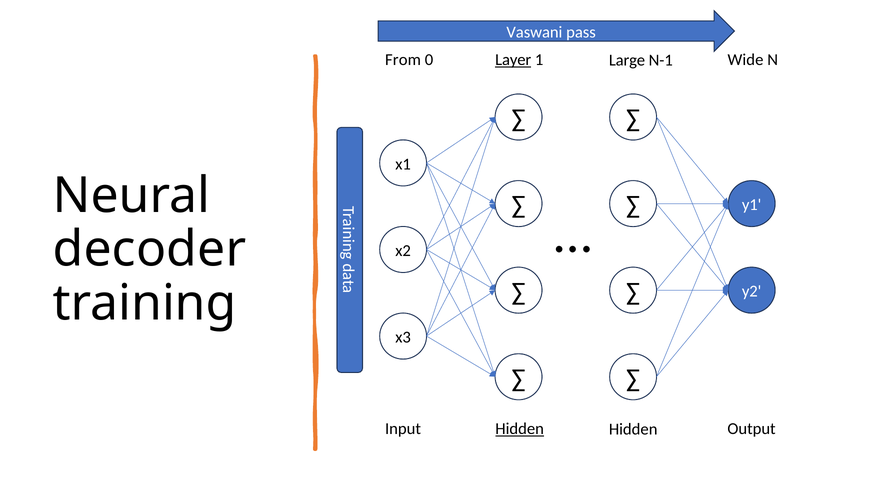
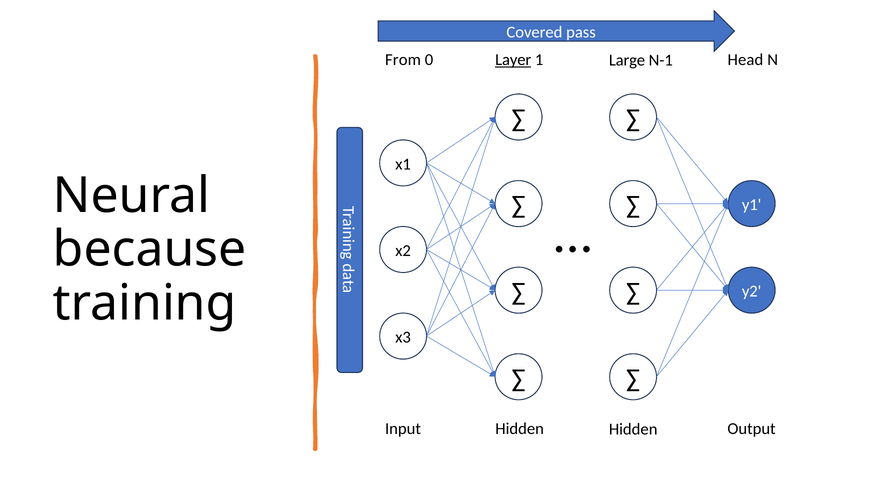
Vaswani: Vaswani -> Covered (534, 32)
Wide: Wide -> Head (745, 60)
decoder: decoder -> because (150, 249)
Hidden underline: present -> none (520, 429)
